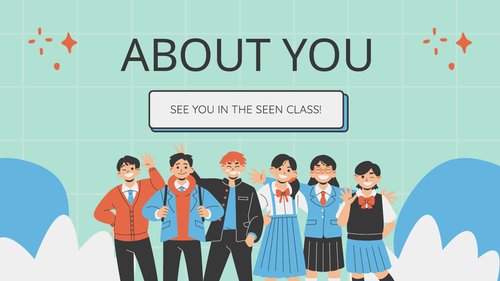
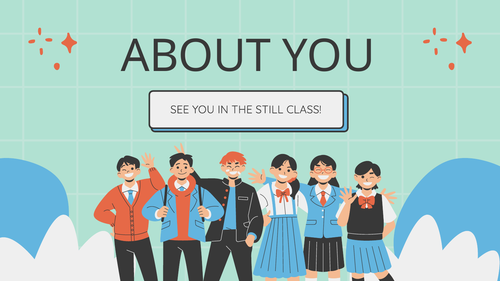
SEEN: SEEN -> STILL (269, 110)
